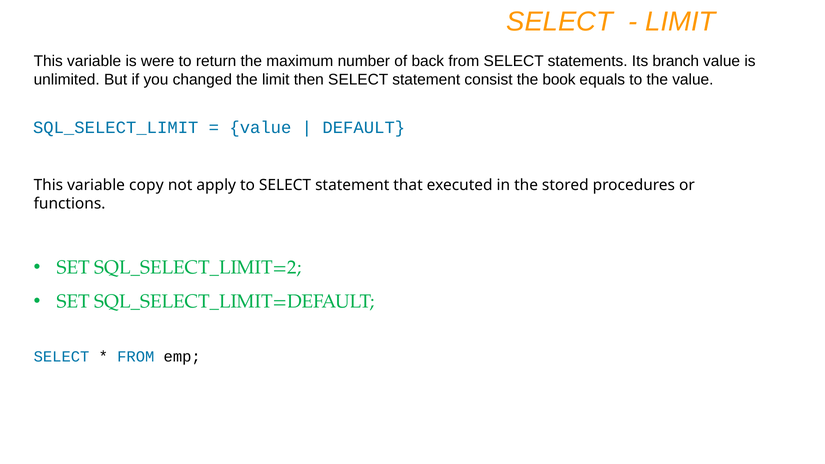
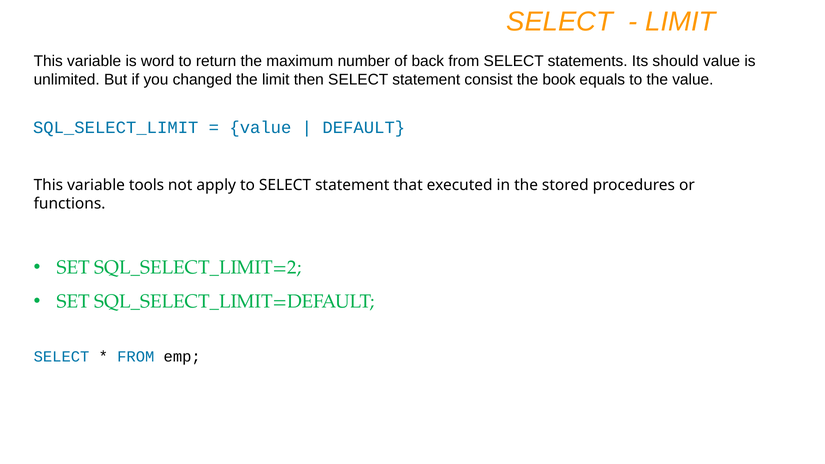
were: were -> word (158, 61)
branch: branch -> should (676, 61)
copy: copy -> tools (147, 185)
